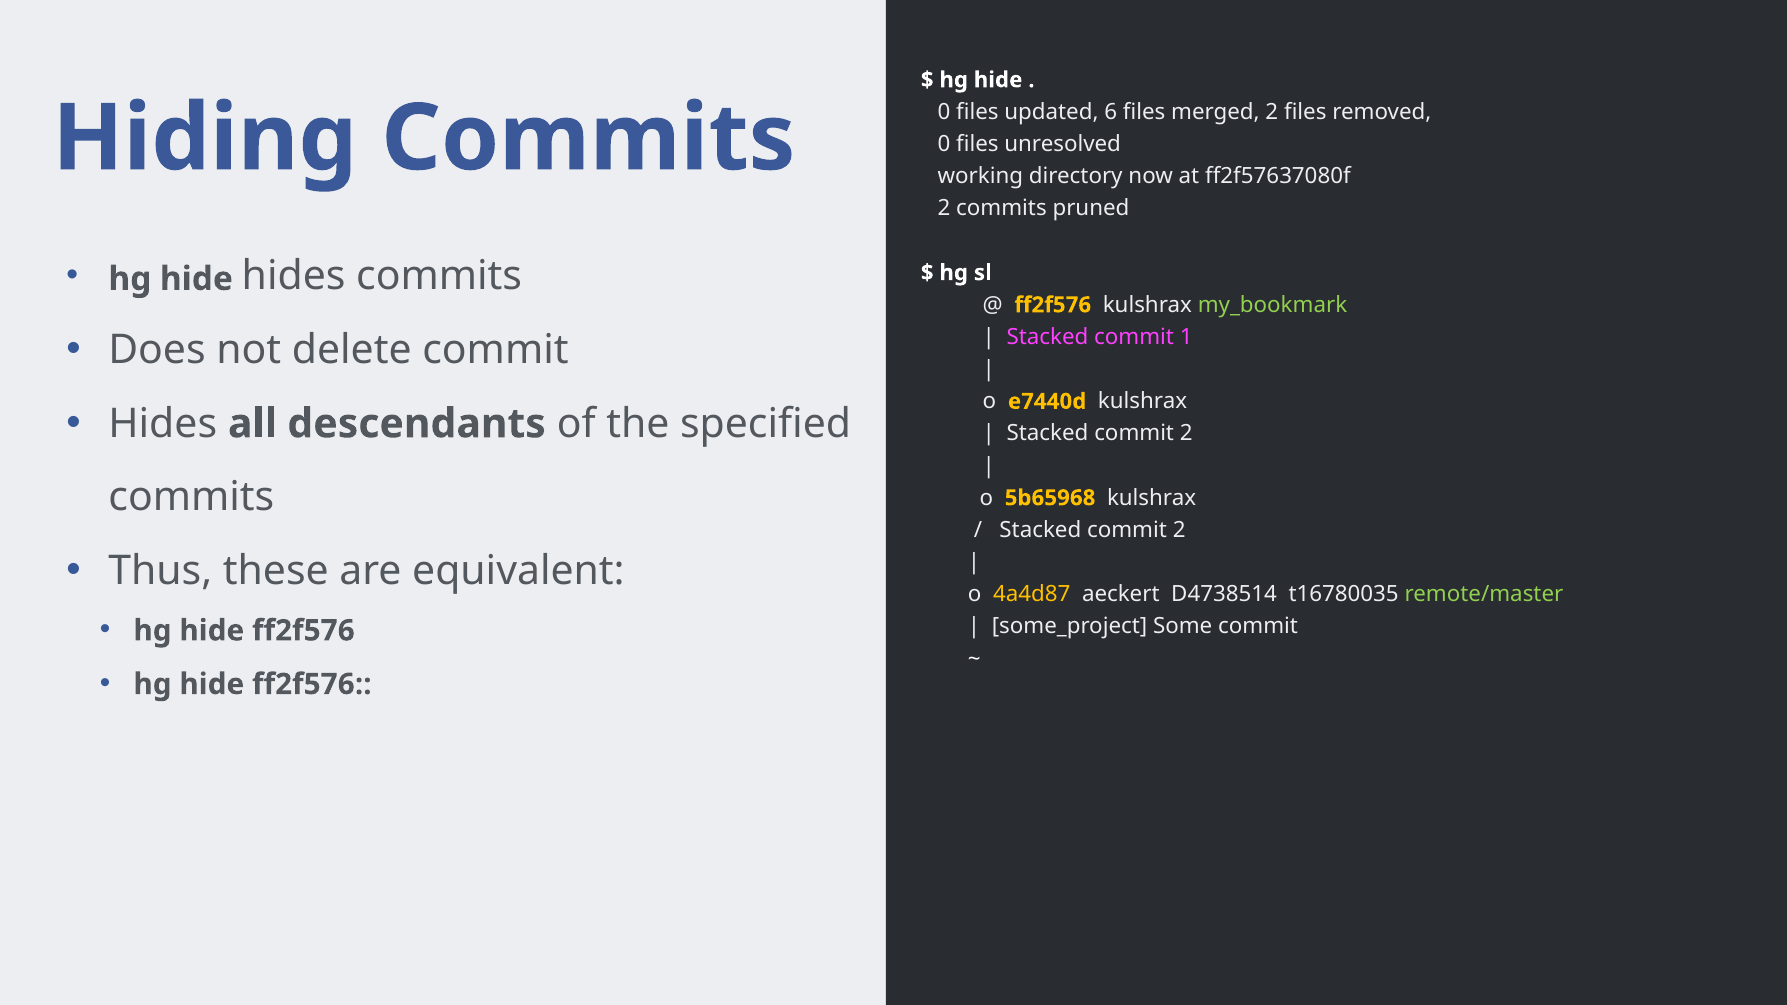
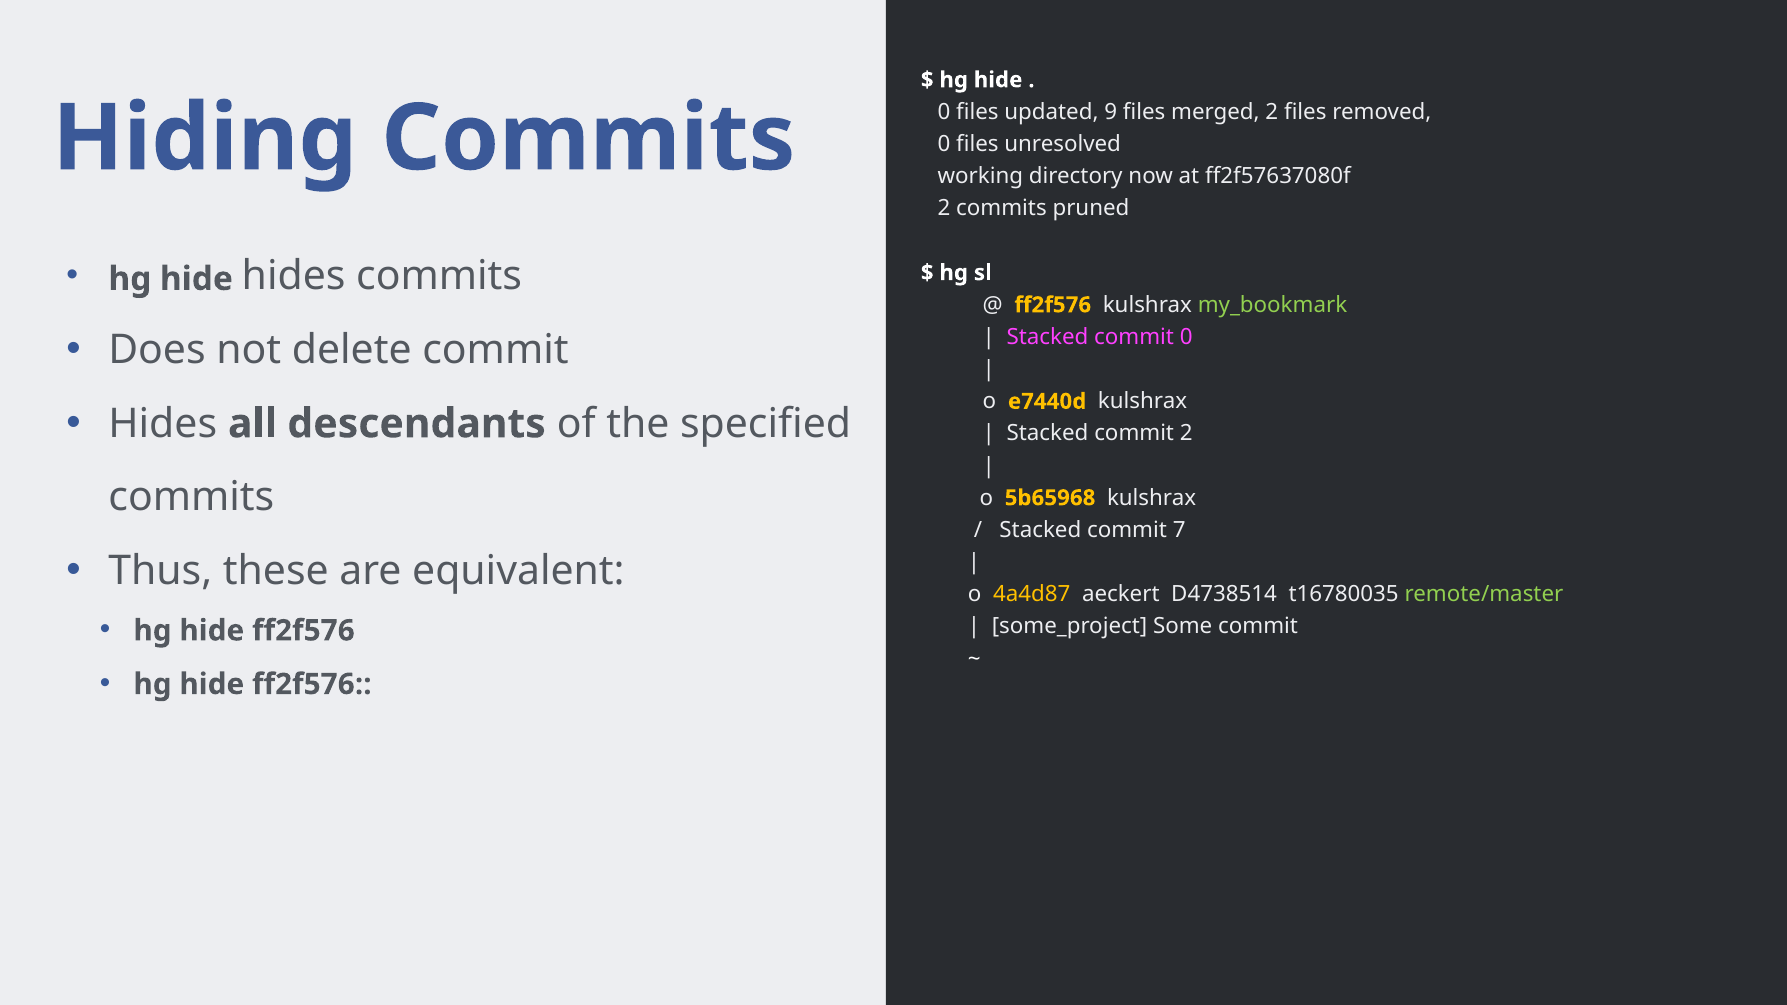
6: 6 -> 9 (1111, 112)
commit 1: 1 -> 0 (1186, 337)
2: 2 -> 7 (1179, 530)
